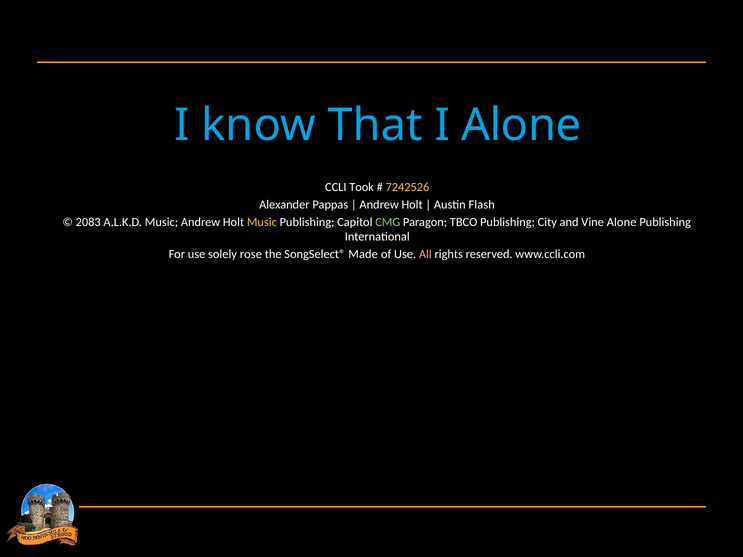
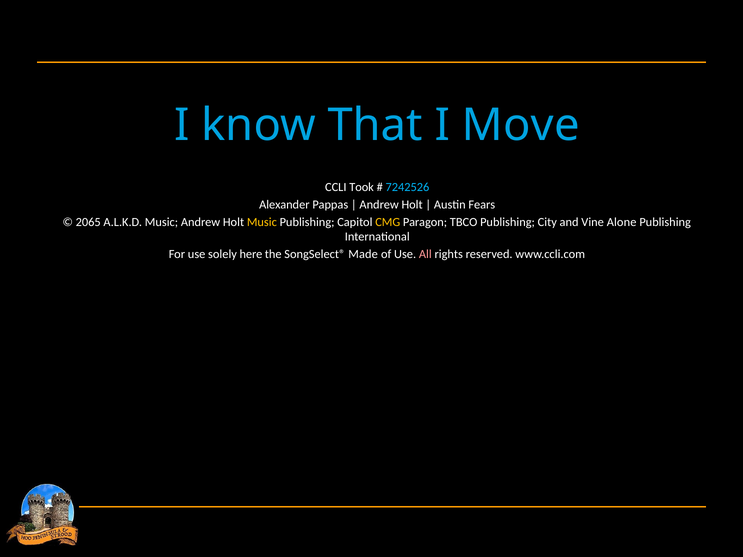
I Alone: Alone -> Move (521, 125)
7242526 colour: yellow -> light blue (407, 187)
Flash: Flash -> Fears (482, 205)
2083: 2083 -> 2065 (88, 222)
CMG colour: light green -> yellow (388, 222)
rose: rose -> here (251, 254)
